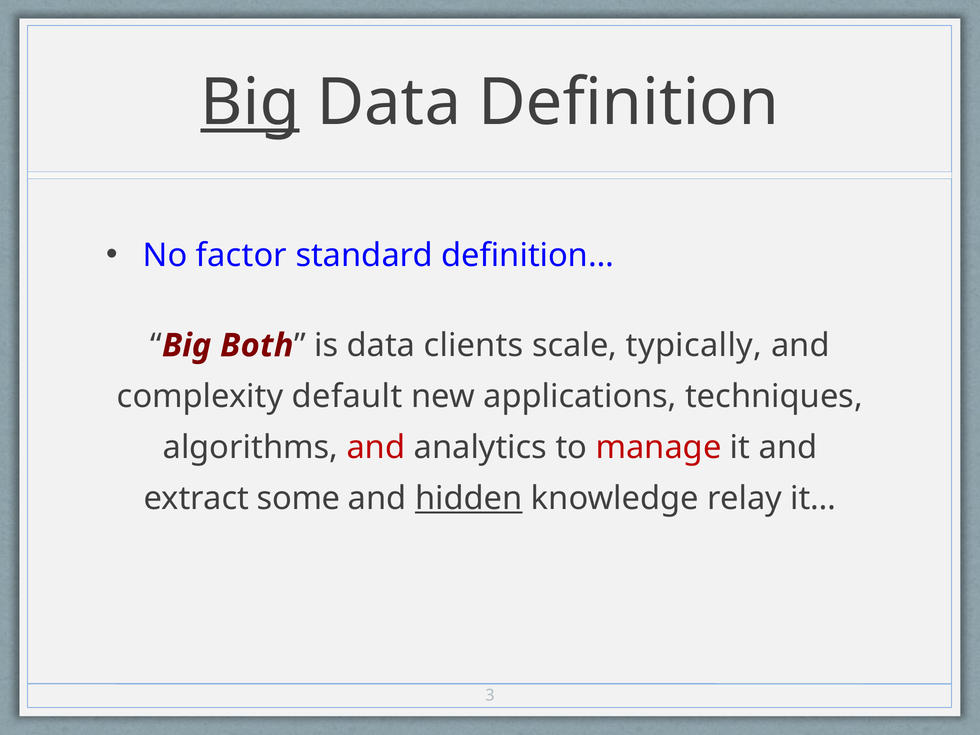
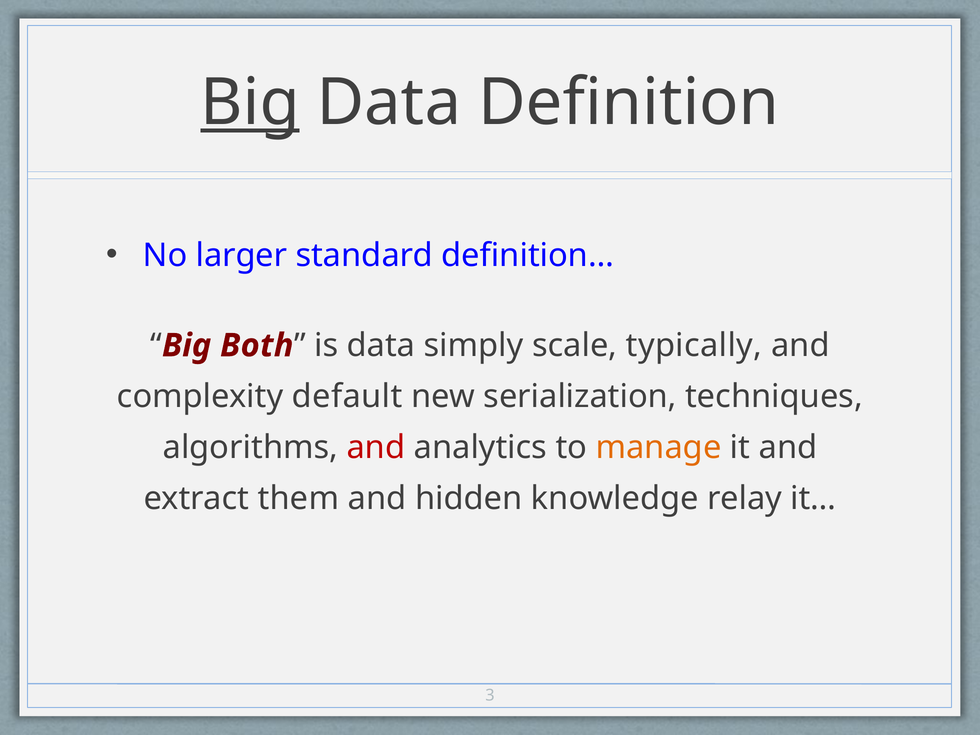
factor: factor -> larger (242, 255)
clients: clients -> simply (474, 346)
applications: applications -> serialization (580, 396)
manage colour: red -> orange (659, 447)
some: some -> them (298, 498)
hidden underline: present -> none (469, 498)
